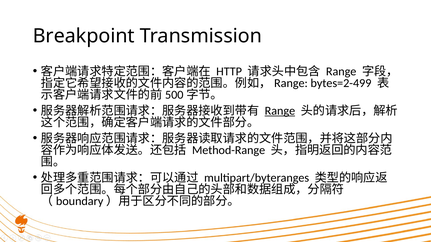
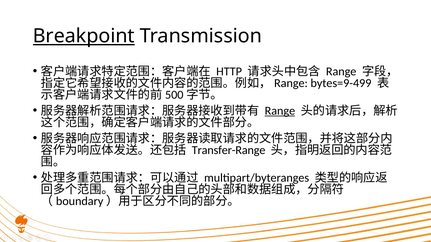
Breakpoint underline: none -> present (84, 36)
bytes=2-499: bytes=2-499 -> bytes=9-499 (341, 83)
Method-Range: Method-Range -> Transfer-Range (229, 150)
